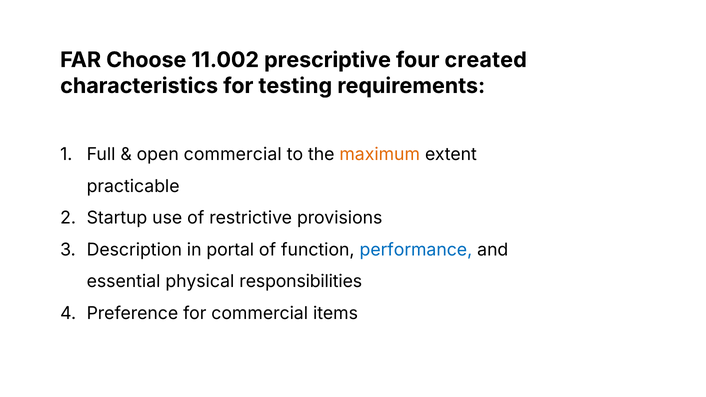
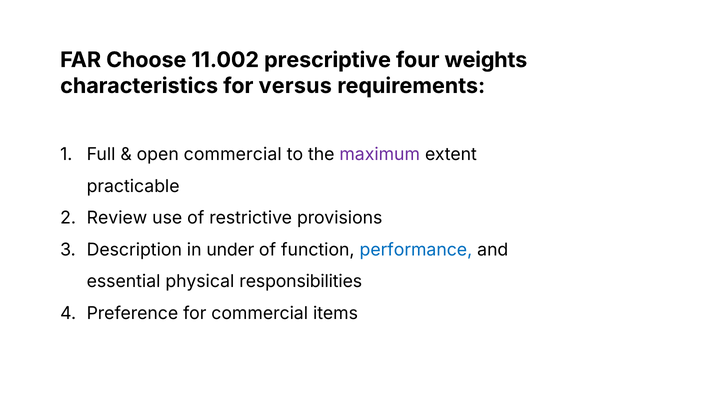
created: created -> weights (486, 60)
testing: testing -> versus (295, 86)
maximum colour: orange -> purple (380, 155)
Startup: Startup -> Review (117, 218)
portal: portal -> under (230, 250)
